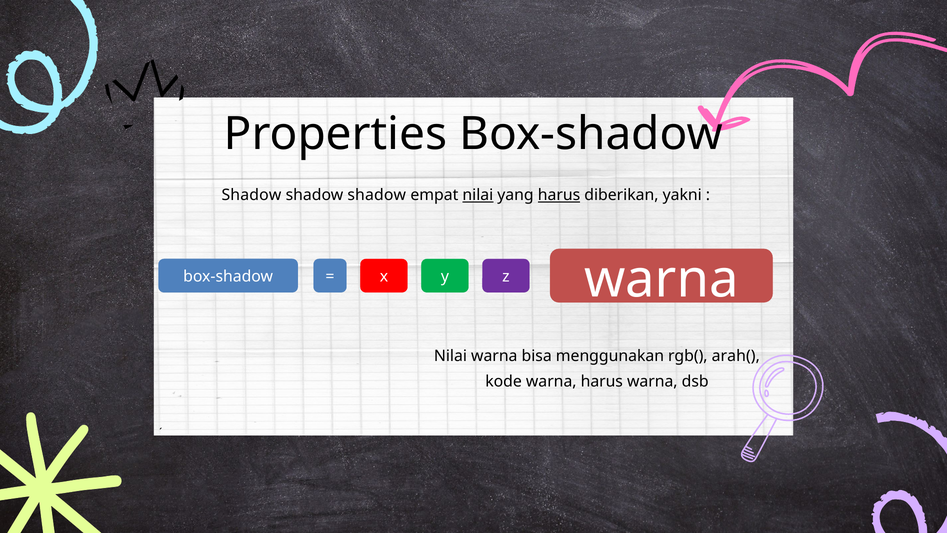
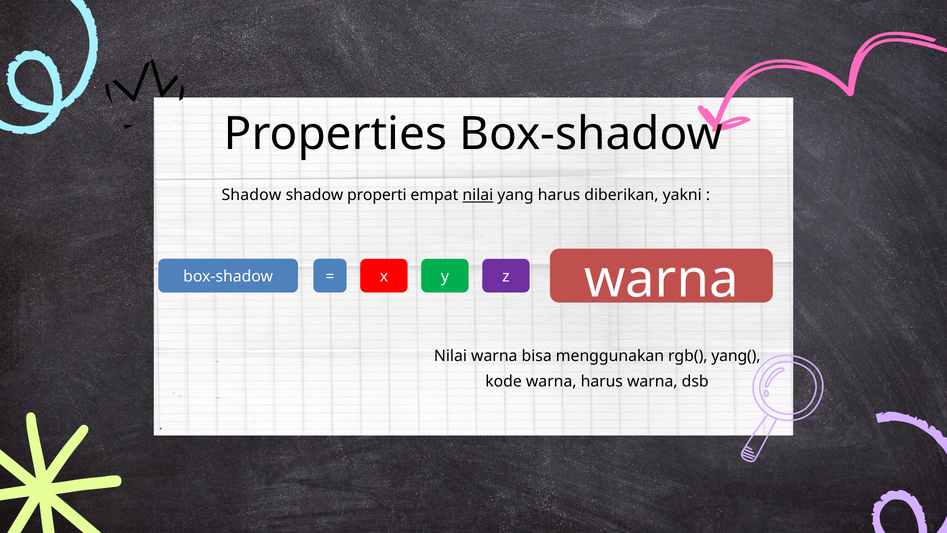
shadow: shadow -> properti (377, 195)
harus underline: present -> none (559, 195)
arah(: arah( -> yang( (736, 356)
